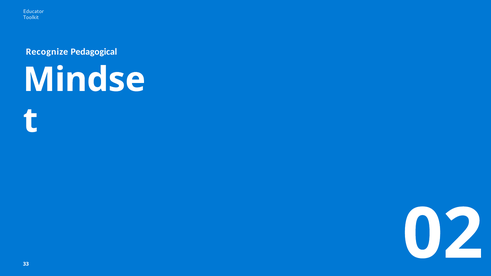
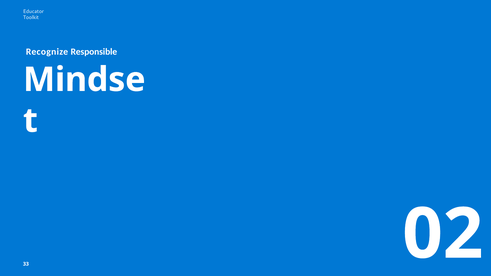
Pedagogical: Pedagogical -> Responsible (94, 52)
